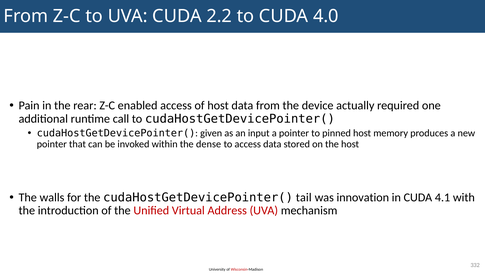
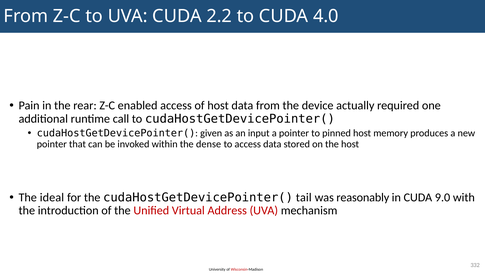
walls: walls -> ideal (52, 197)
innovation: innovation -> reasonably (363, 197)
4.1: 4.1 -> 9.0 (443, 197)
